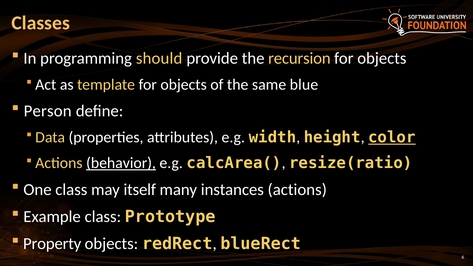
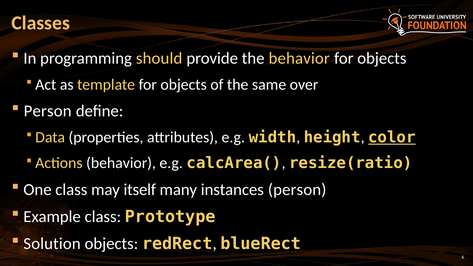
the recursion: recursion -> behavior (299, 58)
blue: blue -> over (304, 85)
behavior underline: present -> none (121, 163)
instances actions: actions -> person (297, 190)
Property: Property -> Solution (52, 244)
